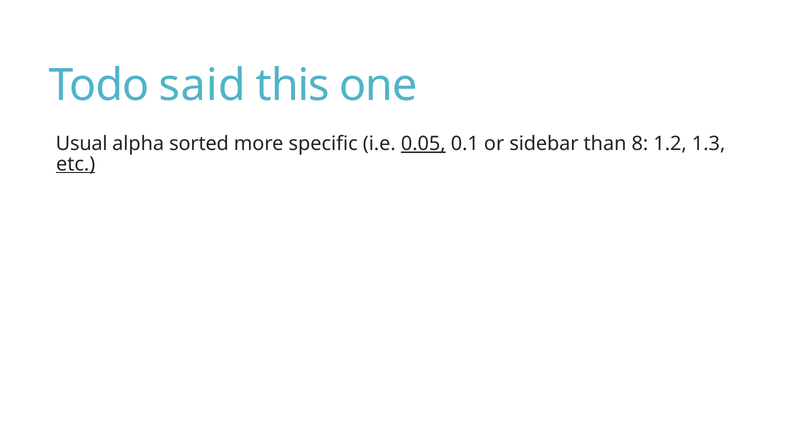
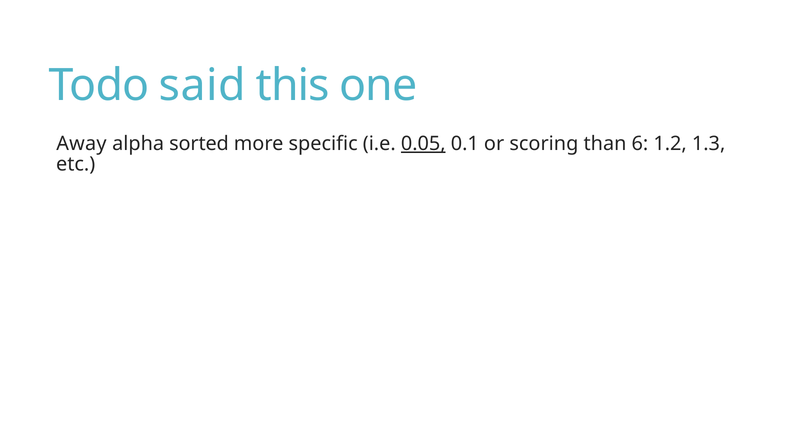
Usual: Usual -> Away (81, 144)
sidebar: sidebar -> scoring (544, 144)
8: 8 -> 6 (640, 144)
etc underline: present -> none (76, 164)
